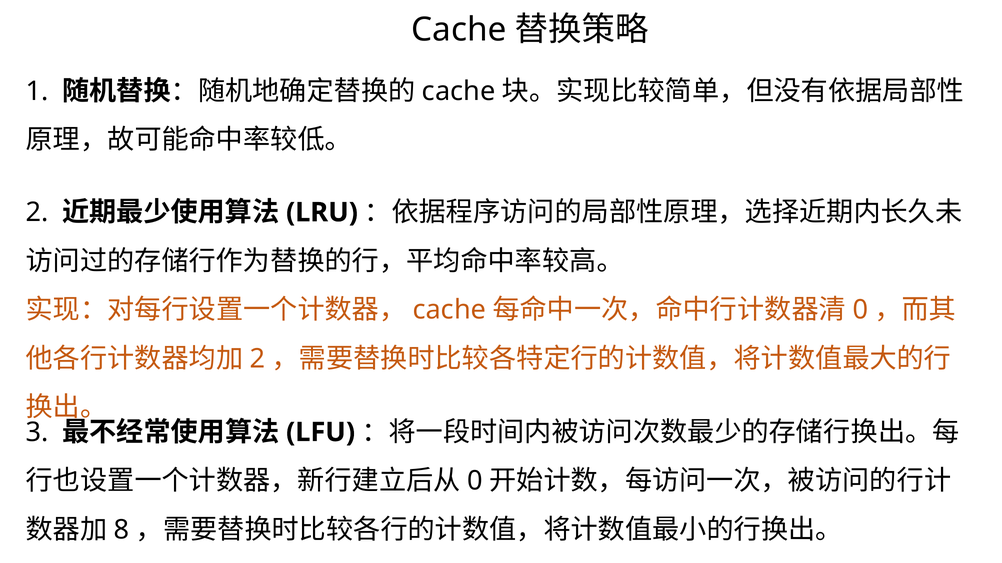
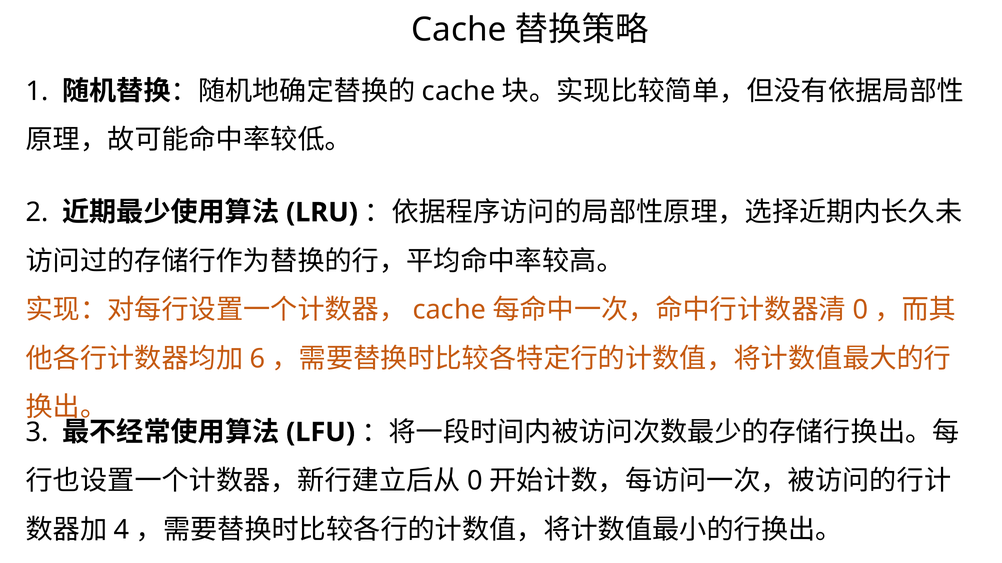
2: 2 -> 6 (257, 359)
8: 8 -> 4 (122, 530)
